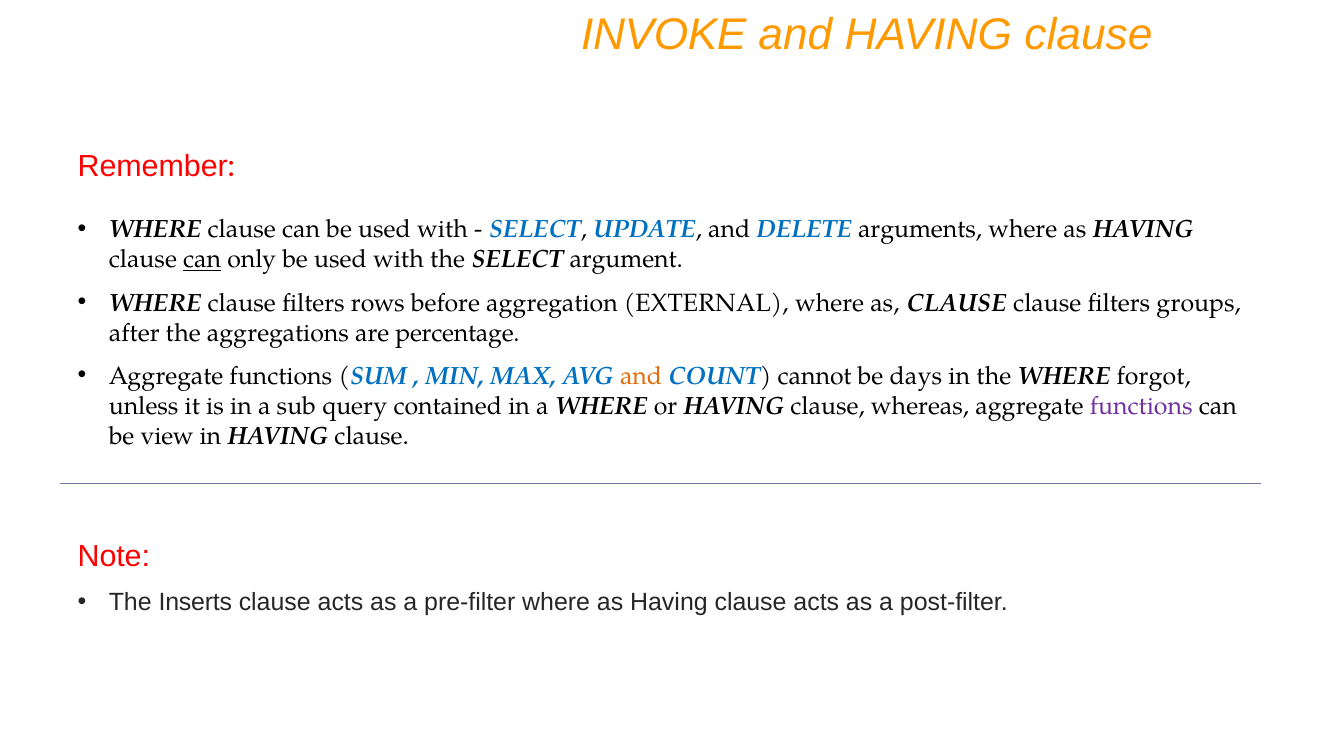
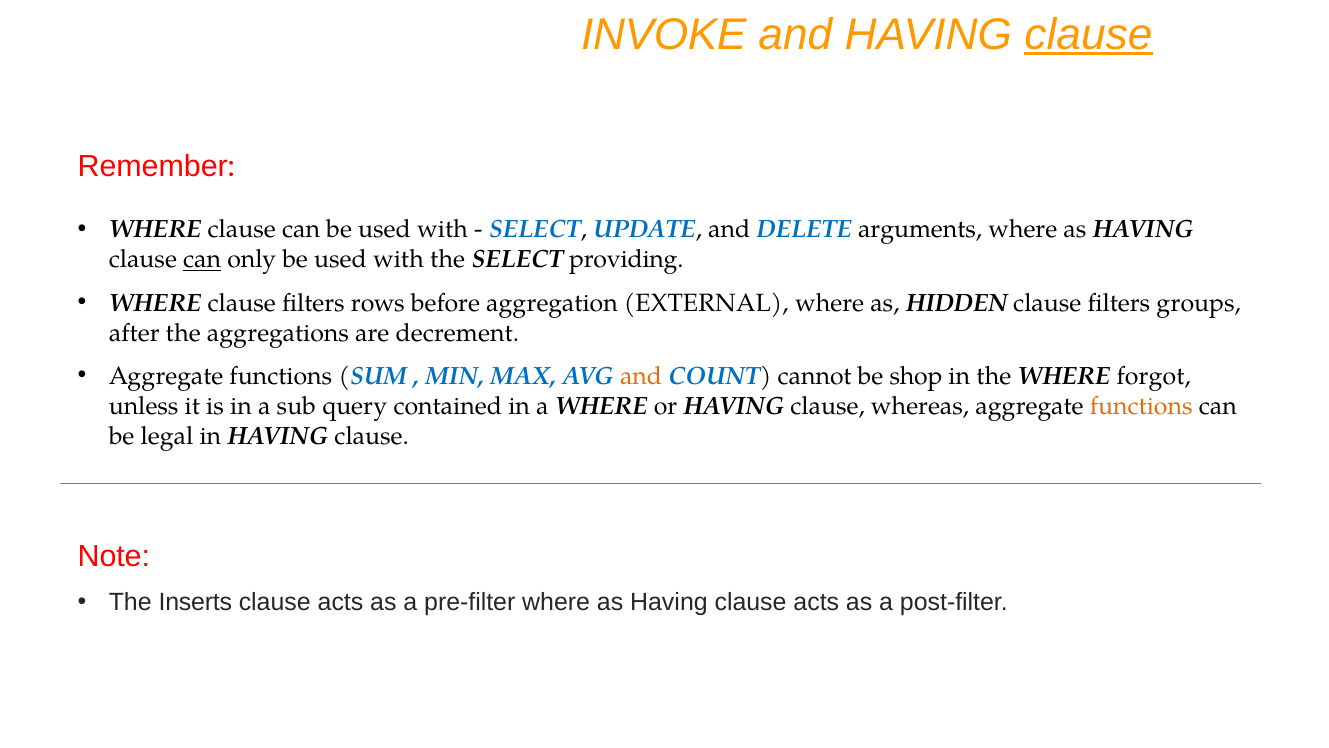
clause underline: none -> present (1088, 35)
argument: argument -> providing (626, 260)
as CLAUSE: CLAUSE -> HIDDEN (957, 303)
percentage: percentage -> decrement (457, 333)
days: days -> shop (916, 376)
functions colour: purple -> orange (1141, 406)
view: view -> legal (167, 436)
